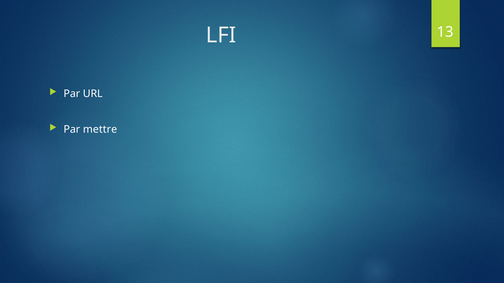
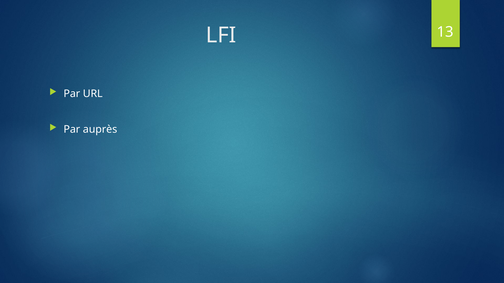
mettre: mettre -> auprès (100, 130)
